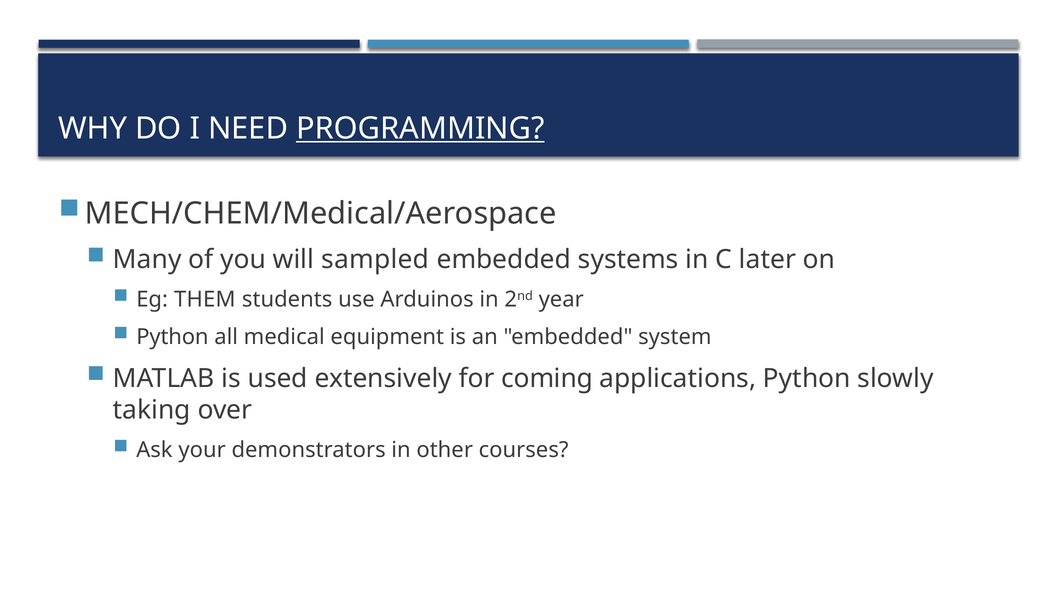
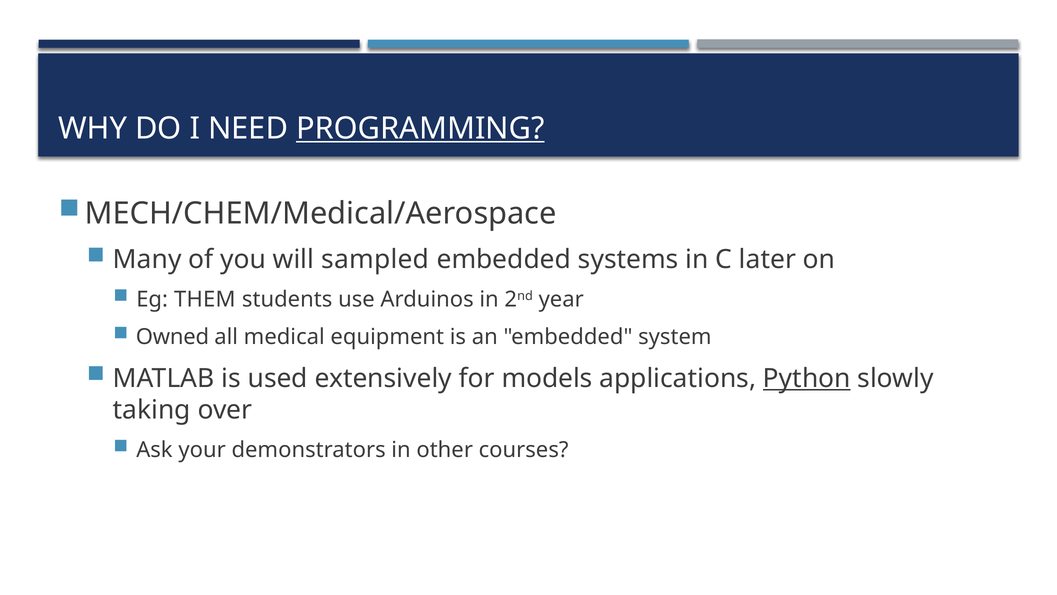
Python: Python -> Owned (172, 337)
coming: coming -> models (547, 378)
Python underline: none -> present (807, 378)
